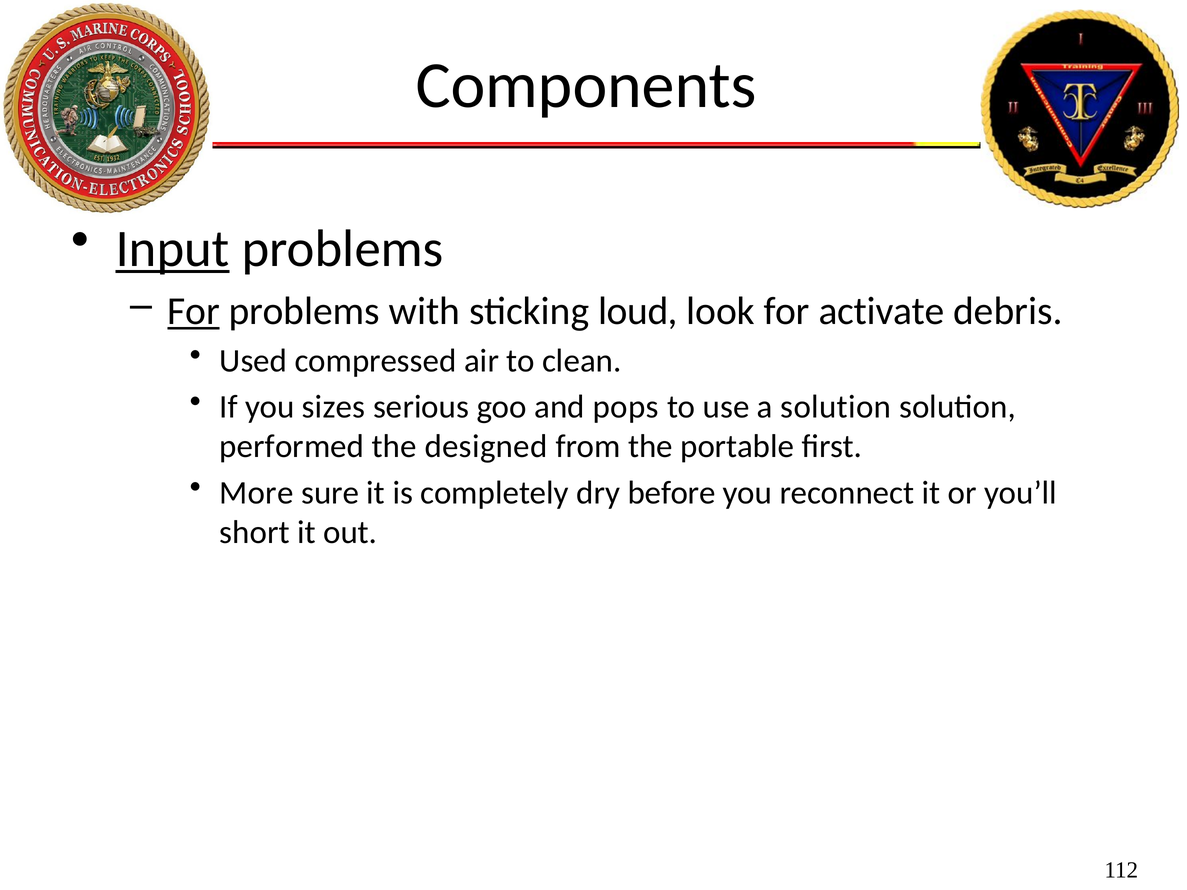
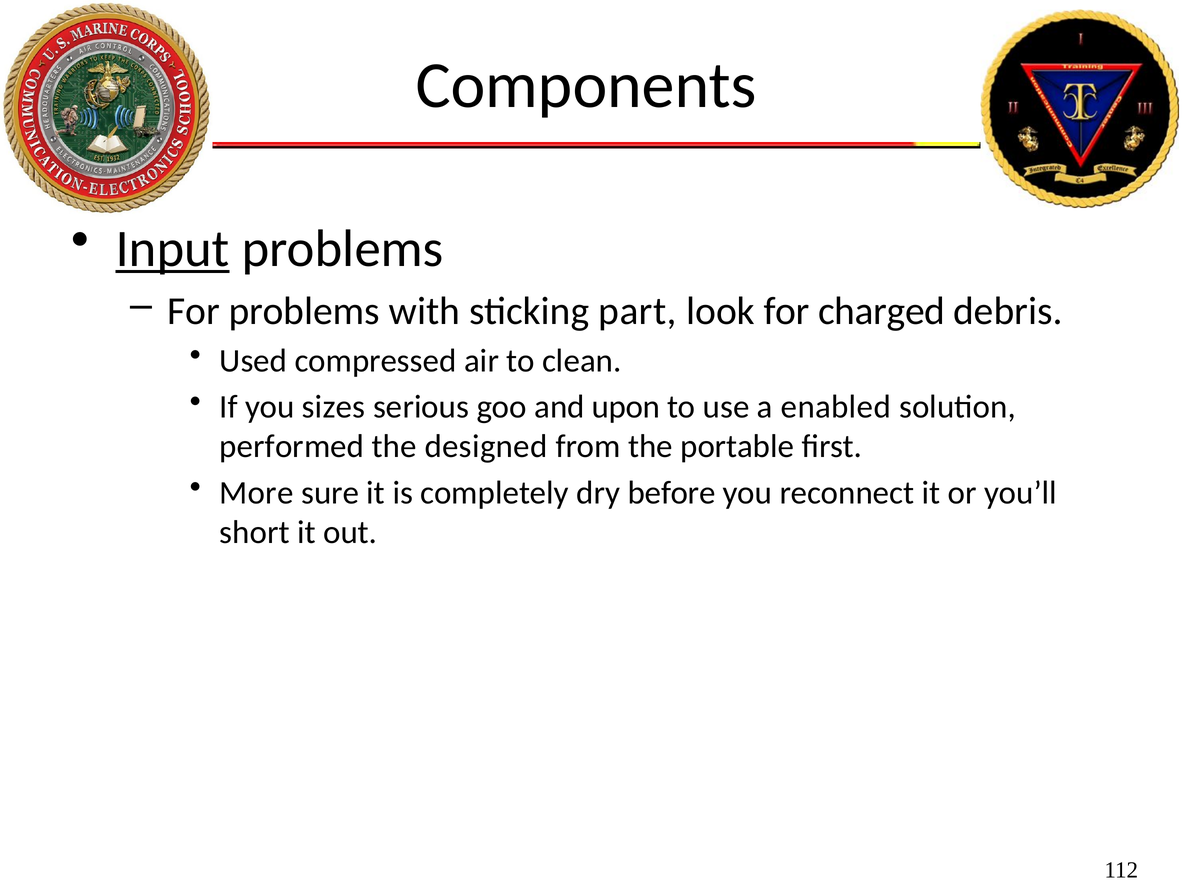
For underline: present -> none (194, 311)
loud: loud -> part (638, 311)
activate: activate -> charged (882, 311)
pops: pops -> upon (626, 407)
a solution: solution -> enabled (836, 407)
